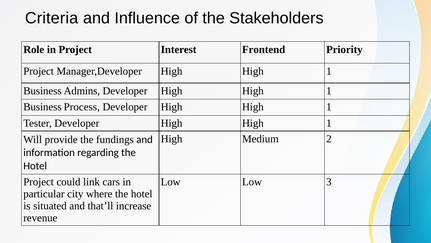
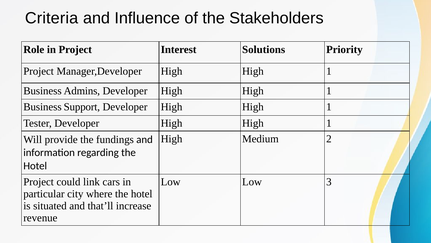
Frontend: Frontend -> Solutions (264, 49)
Process: Process -> Support (82, 107)
